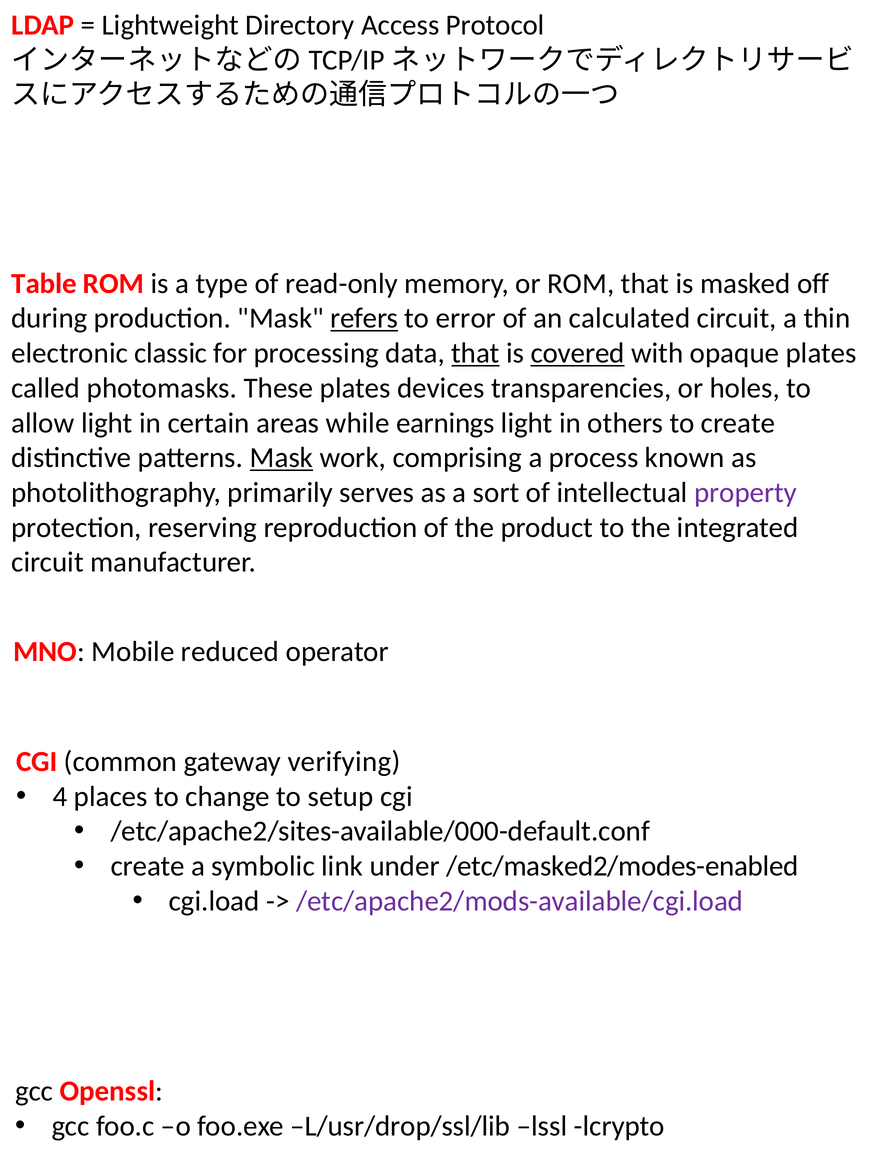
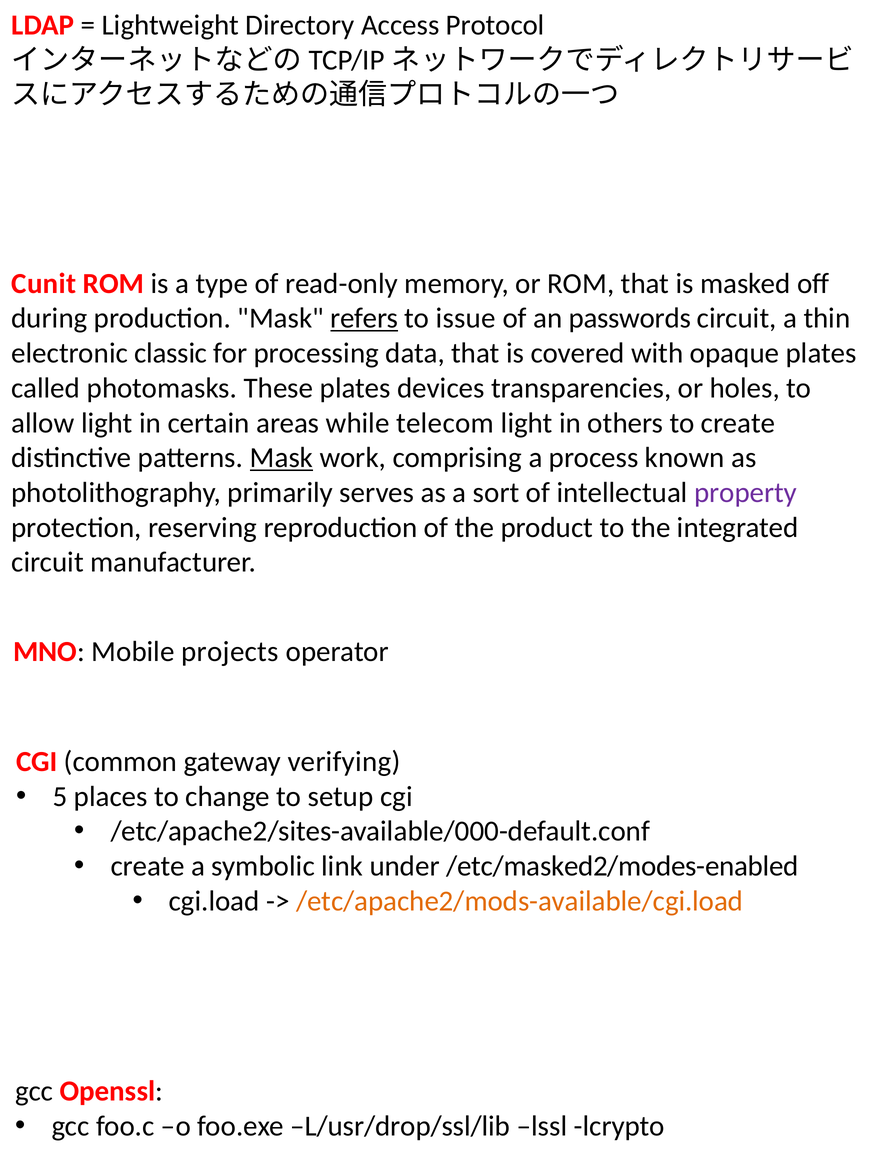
Table: Table -> Cunit (44, 283)
error: error -> issue (466, 318)
calculated: calculated -> passwords (630, 318)
that underline: present -> none (475, 353)
covered underline: present -> none (578, 353)
earnings: earnings -> telecom (445, 423)
reduced: reduced -> projects (230, 652)
4: 4 -> 5 (60, 796)
/etc/apache2/mods-available/cgi.load colour: purple -> orange (520, 901)
